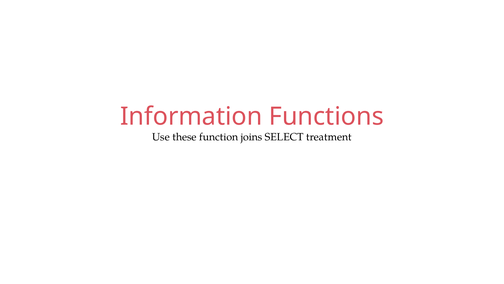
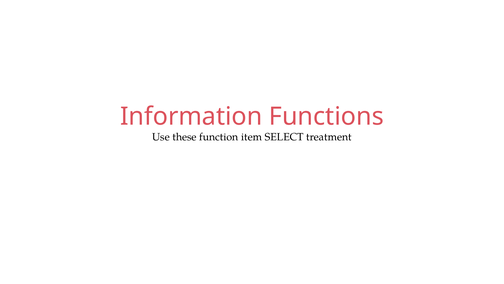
joins: joins -> item (252, 137)
